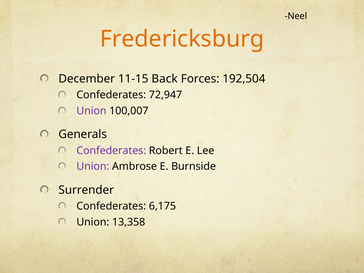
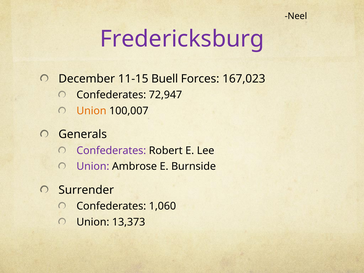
Fredericksburg colour: orange -> purple (182, 39)
Back: Back -> Buell (165, 79)
192,504: 192,504 -> 167,023 (244, 79)
Union colour: purple -> orange (91, 111)
6,175: 6,175 -> 1,060 (162, 206)
13,358: 13,358 -> 13,373 (129, 222)
